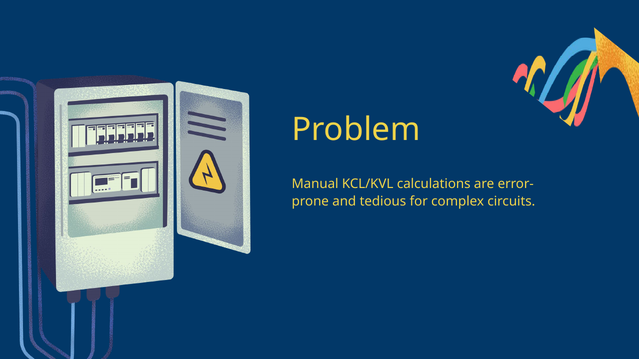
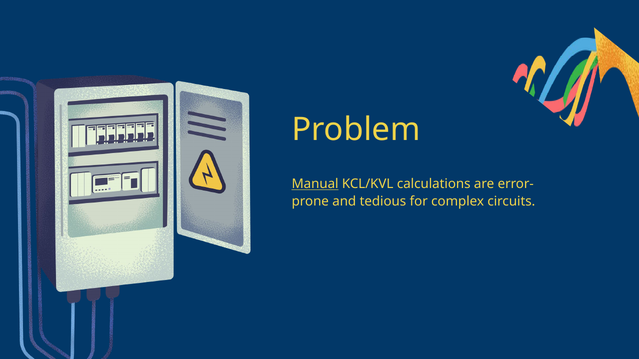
Manual underline: none -> present (315, 184)
